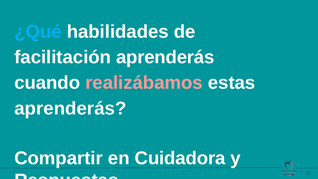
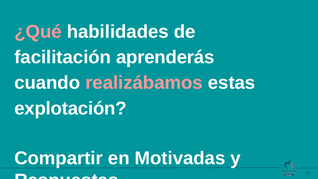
¿Qué colour: light blue -> pink (38, 32)
aprenderás: aprenderás -> explotación (70, 108)
Cuidadora: Cuidadora -> Motivadas (180, 158)
